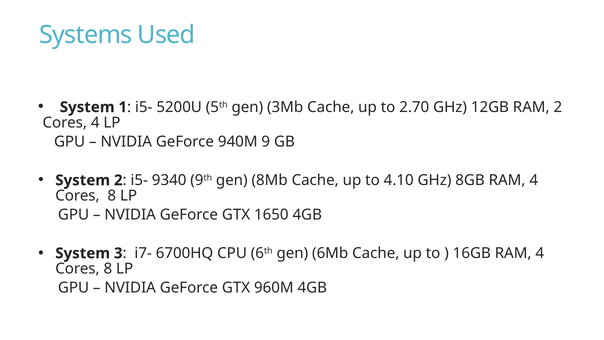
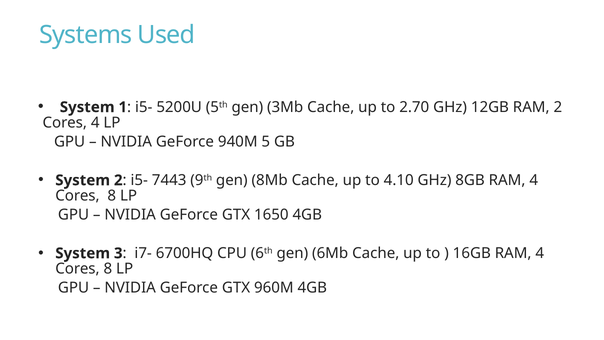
9: 9 -> 5 (266, 142)
9340: 9340 -> 7443 (169, 180)
